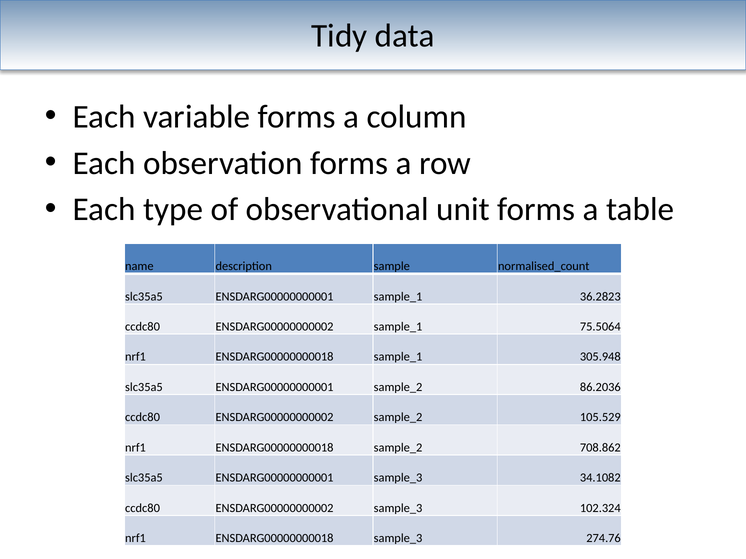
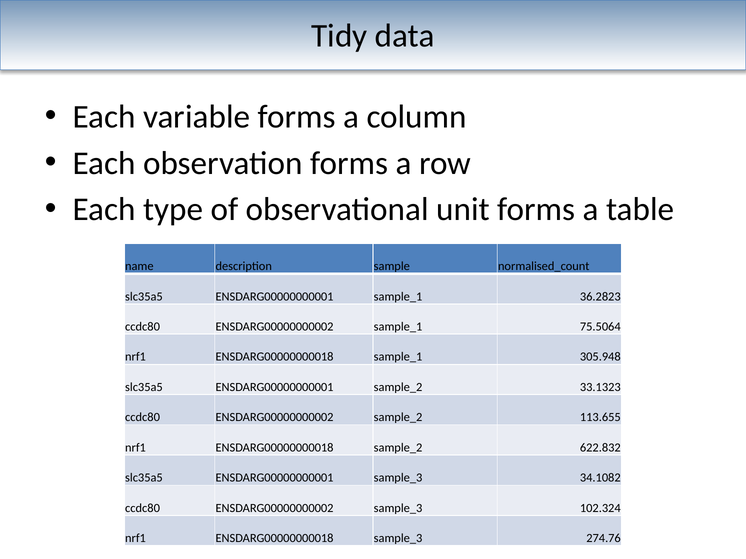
86.2036: 86.2036 -> 33.1323 (600, 387)
105.529: 105.529 -> 113.655 (600, 418)
708.862: 708.862 -> 622.832 (600, 448)
